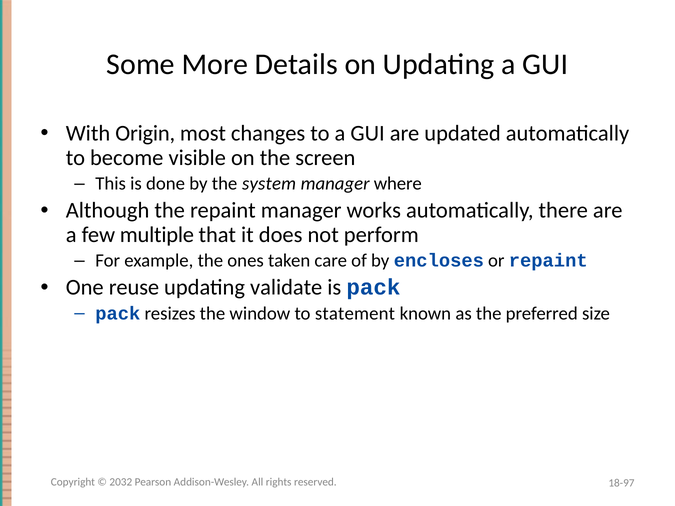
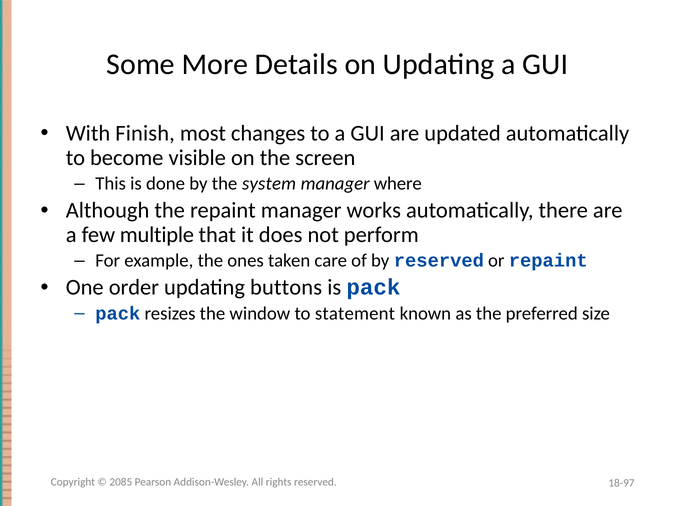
Origin: Origin -> Finish (145, 134)
by encloses: encloses -> reserved (439, 261)
reuse: reuse -> order (134, 288)
validate: validate -> buttons (286, 288)
2032: 2032 -> 2085 (121, 482)
